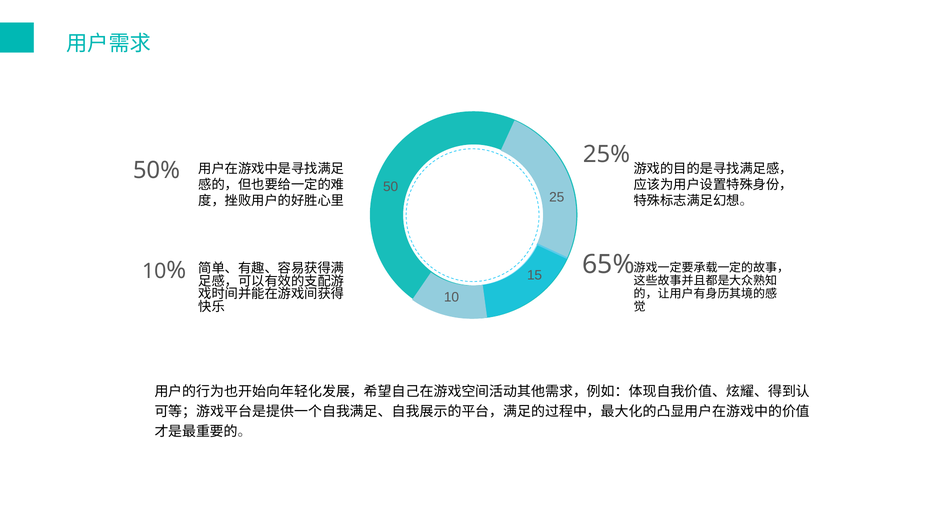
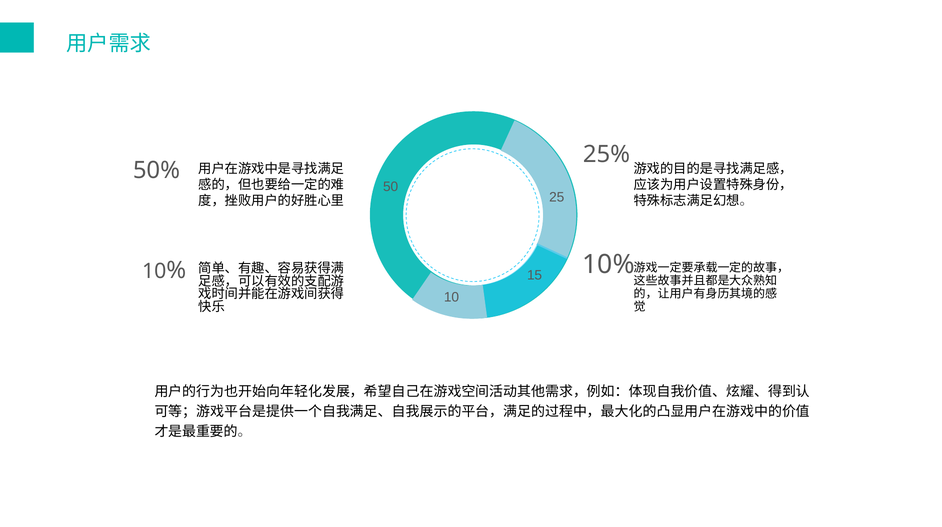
65%: 65% -> 10% (608, 265)
